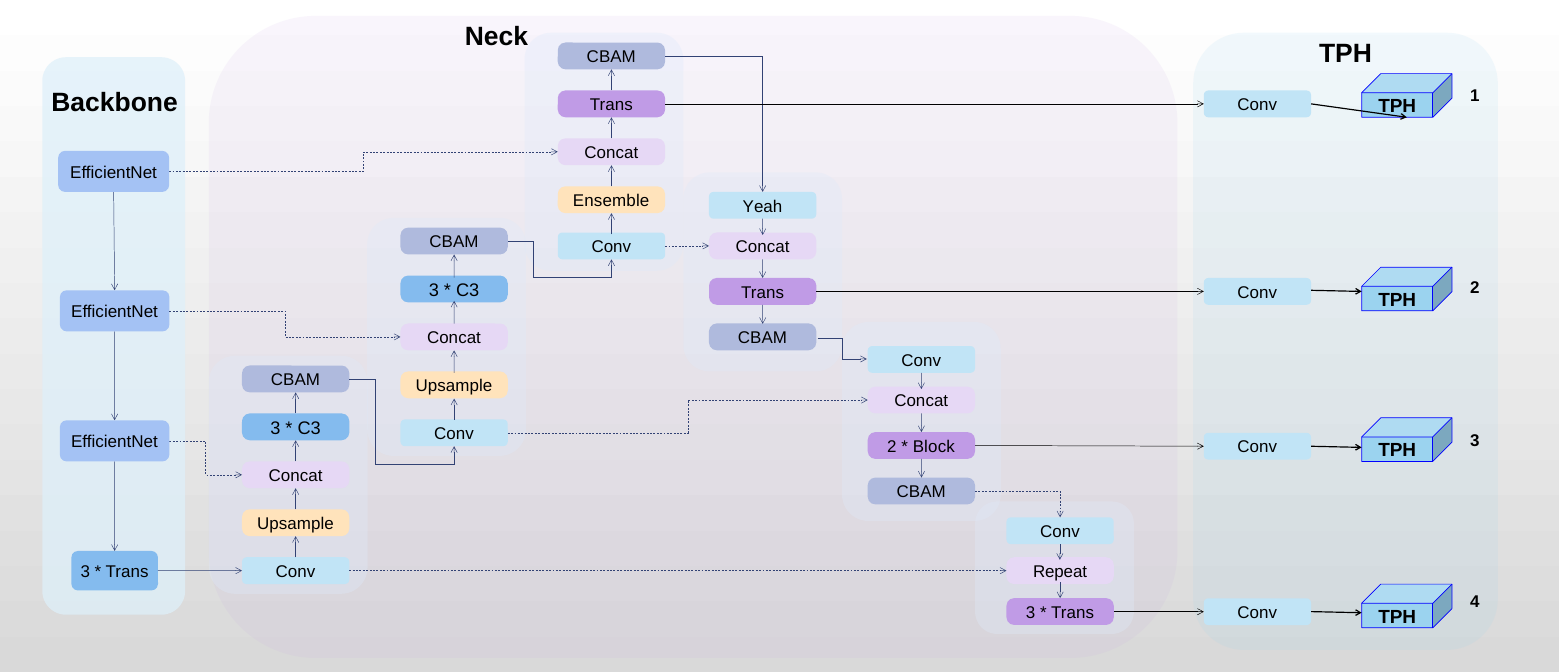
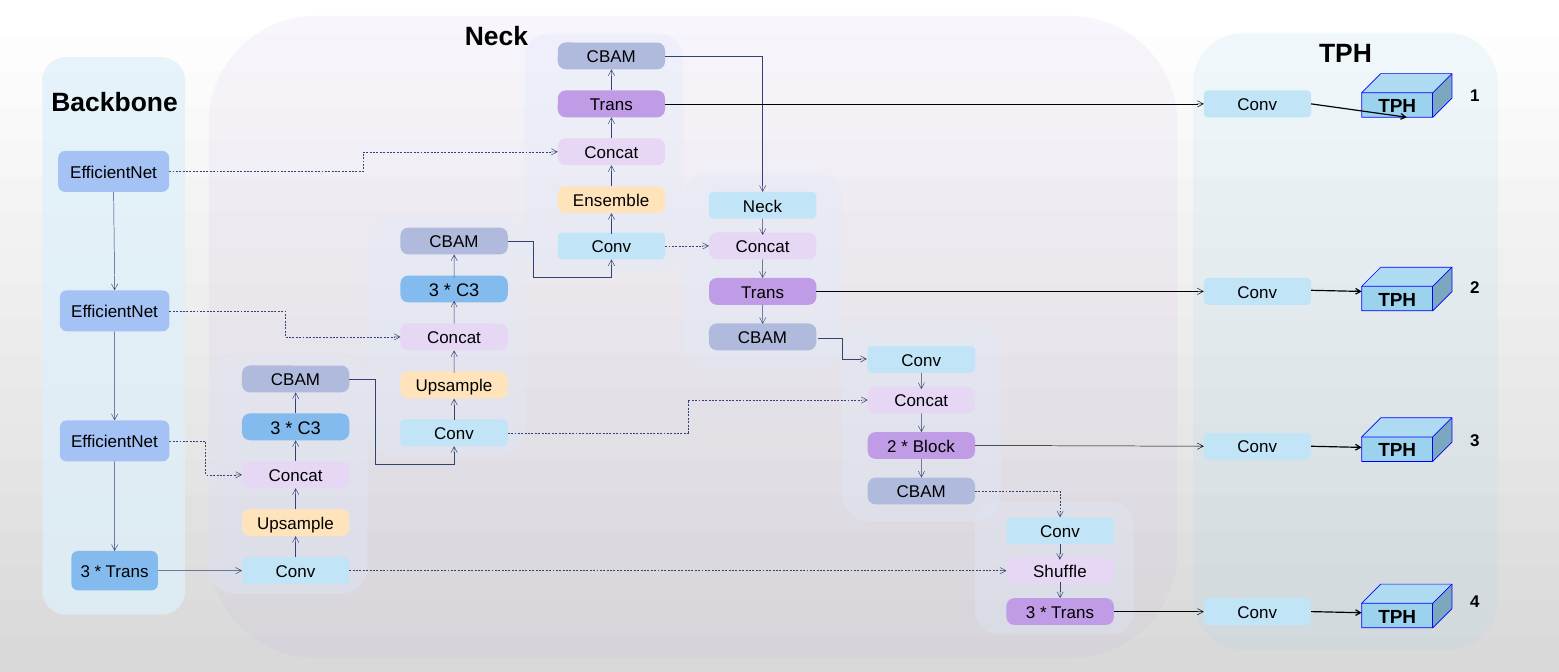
Yeah: Yeah -> Neck (762, 206)
Repeat: Repeat -> Shuffle (1060, 572)
